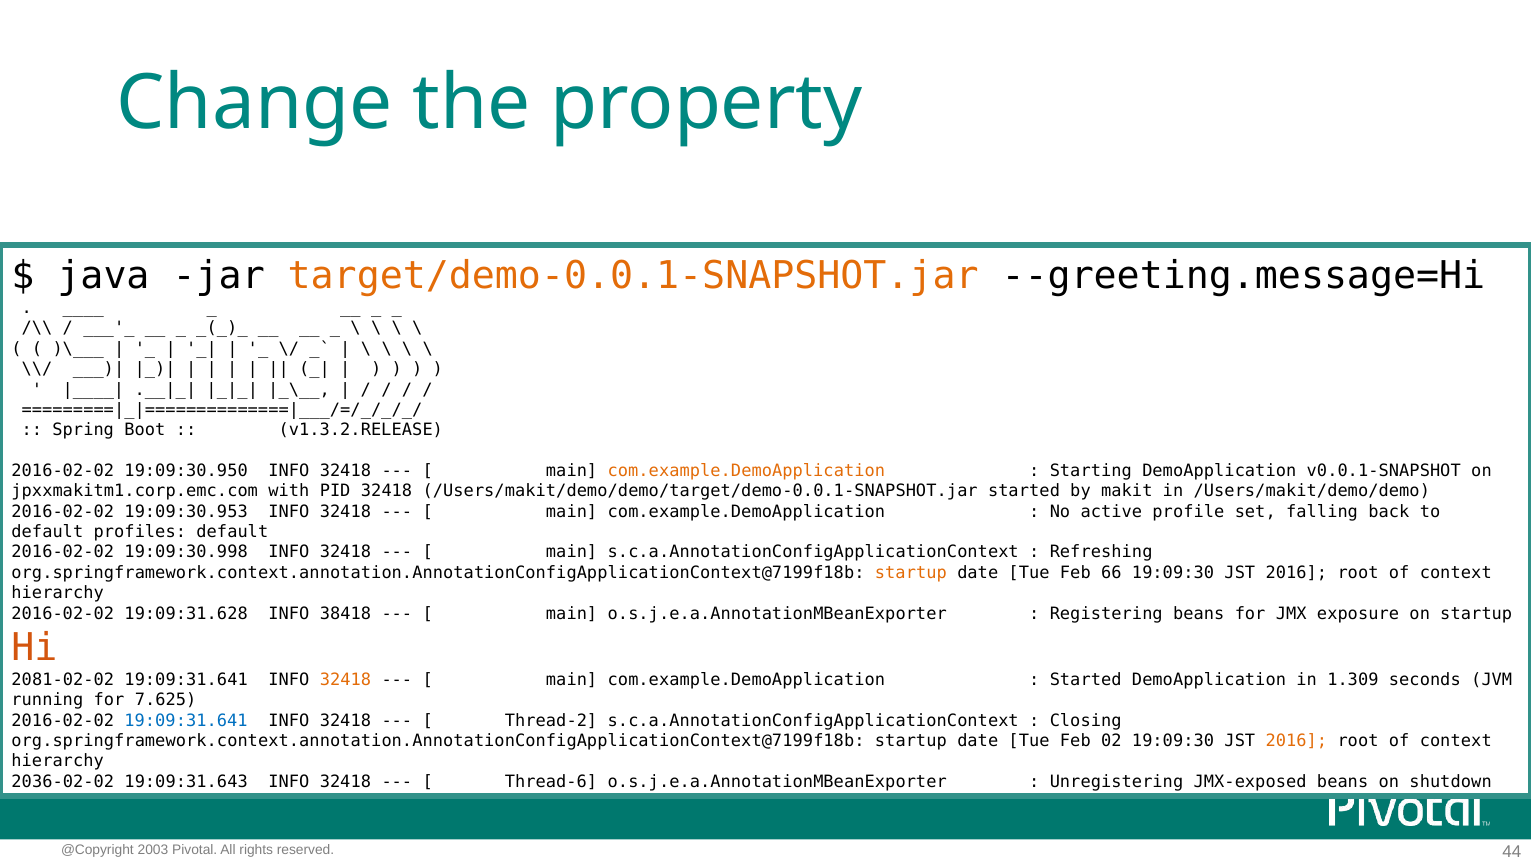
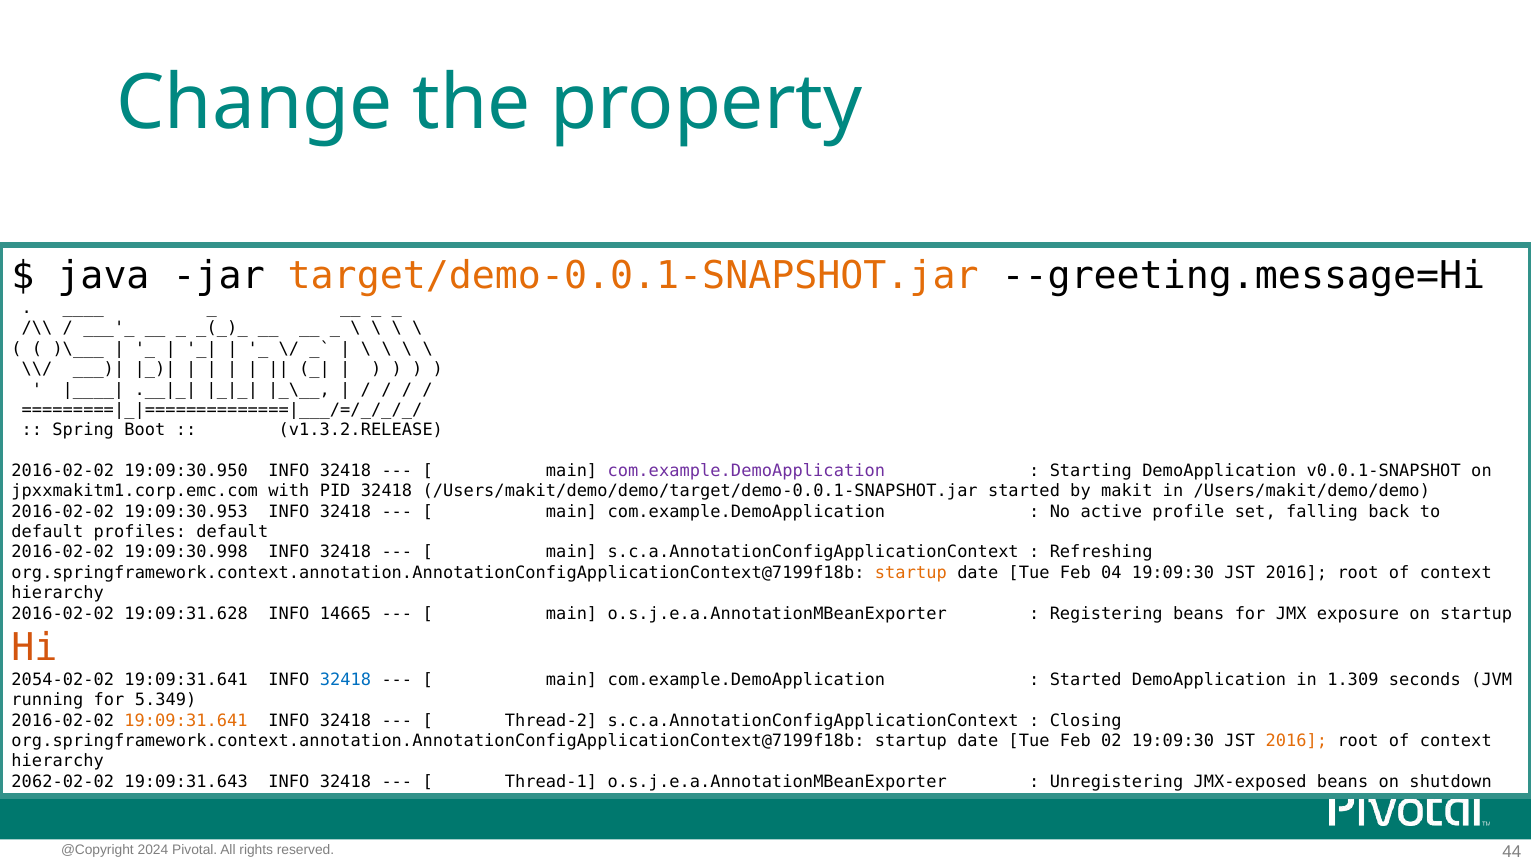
com.example.DemoApplication colour: orange -> purple (746, 471)
66: 66 -> 04 (1111, 573)
38418: 38418 -> 14665 (345, 614)
2081-02-02: 2081-02-02 -> 2054-02-02 (63, 680)
32418 colour: orange -> blue (345, 680)
7.625: 7.625 -> 5.349 (166, 700)
19:09:31.641 colour: blue -> orange (186, 721)
2036-02-02: 2036-02-02 -> 2062-02-02 (63, 782)
Thread-6: Thread-6 -> Thread-1 (551, 782)
2003: 2003 -> 2024 (153, 851)
